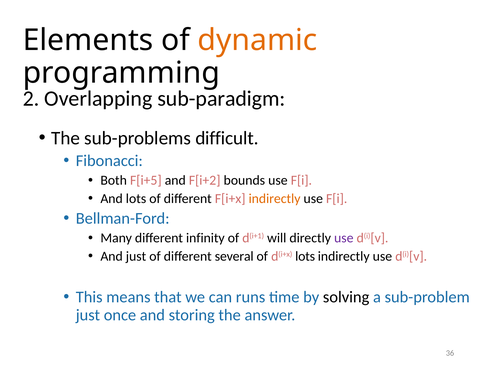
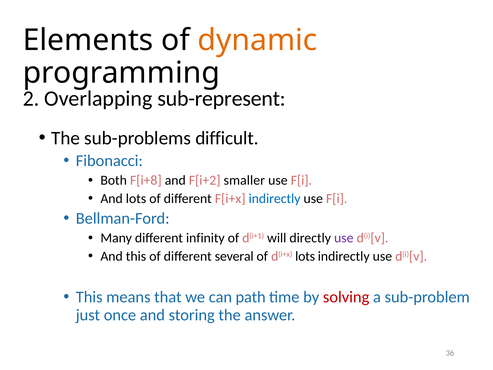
sub-paradigm: sub-paradigm -> sub-represent (222, 99)
F[i+5: F[i+5 -> F[i+8 (146, 180)
bounds: bounds -> smaller (244, 180)
indirectly colour: orange -> blue (275, 199)
And just: just -> this (136, 256)
runs: runs -> path (251, 297)
solving colour: black -> red (346, 297)
